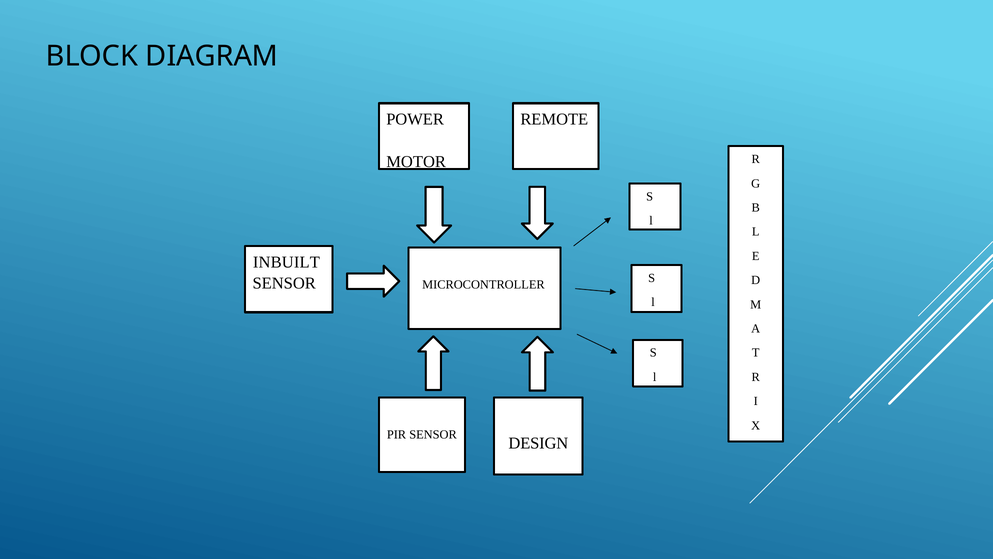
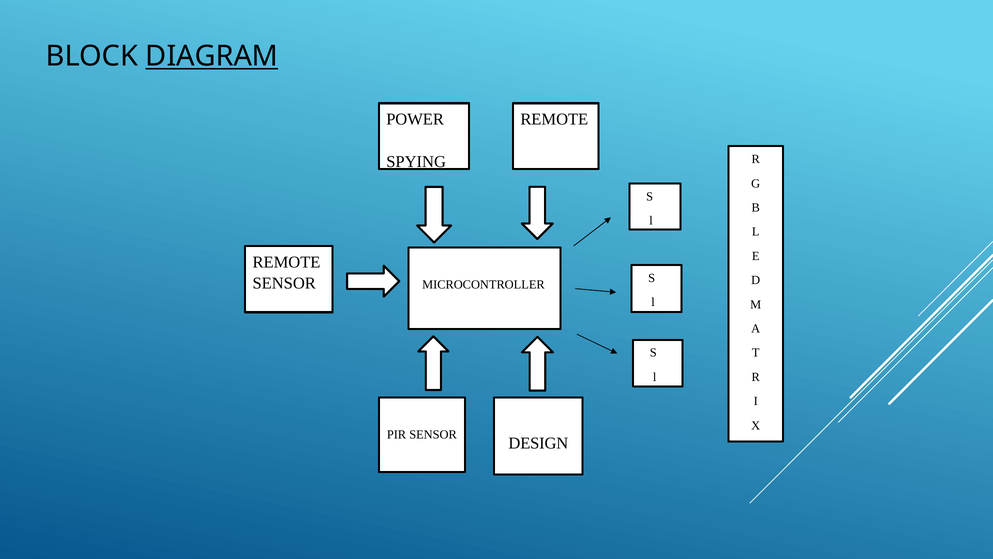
DIAGRAM underline: none -> present (212, 56)
MOTOR: MOTOR -> SPYING (416, 162)
INBUILT: INBUILT -> REMOTE (287, 262)
